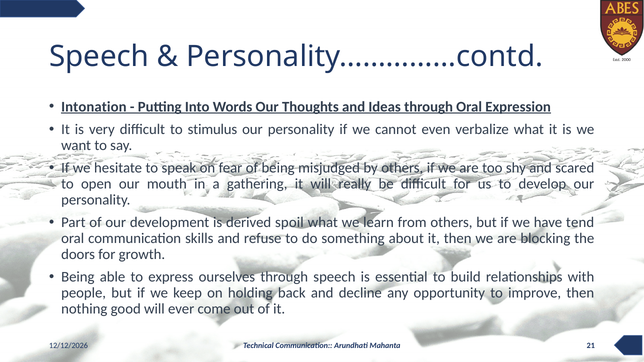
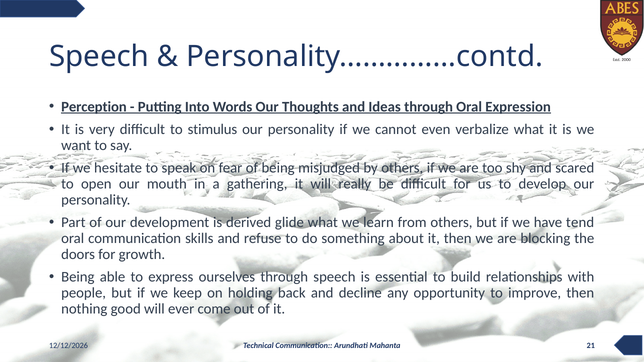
Intonation: Intonation -> Perception (94, 107)
spoil: spoil -> glide (289, 222)
